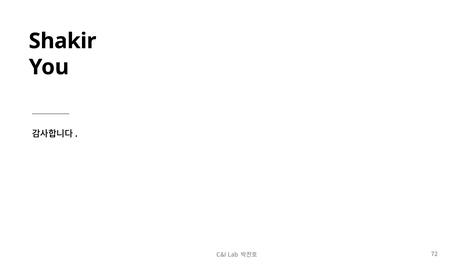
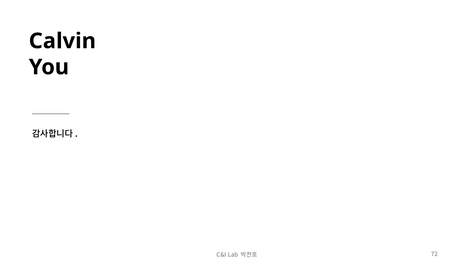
Shakir: Shakir -> Calvin (62, 41)
